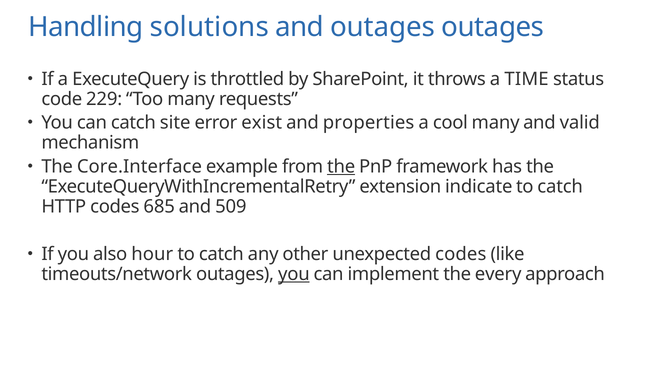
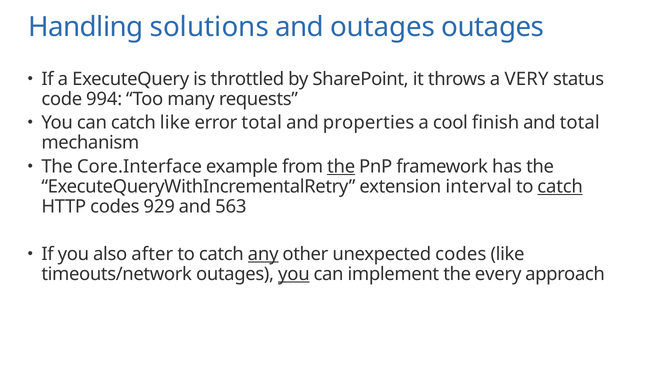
TIME: TIME -> VERY (527, 79)
229: 229 -> 994 (104, 99)
catch site: site -> like (175, 123)
error exist: exist -> total (262, 123)
cool many: many -> finish (496, 123)
and valid: valid -> total (580, 123)
indicate: indicate -> interval (479, 187)
catch underline: none -> present (560, 187)
685: 685 -> 929 (159, 207)
509: 509 -> 563 (231, 207)
hour: hour -> after (152, 254)
any underline: none -> present (263, 254)
